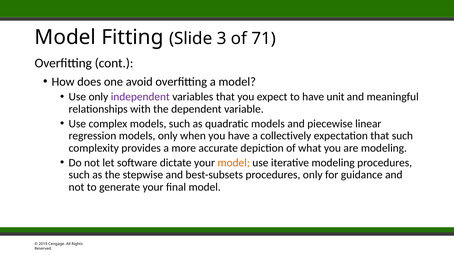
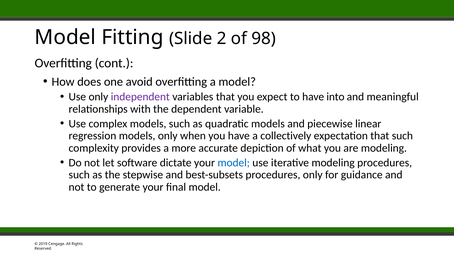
3: 3 -> 2 (222, 38)
71: 71 -> 98 (264, 38)
unit: unit -> into (335, 97)
model colour: orange -> blue (234, 163)
